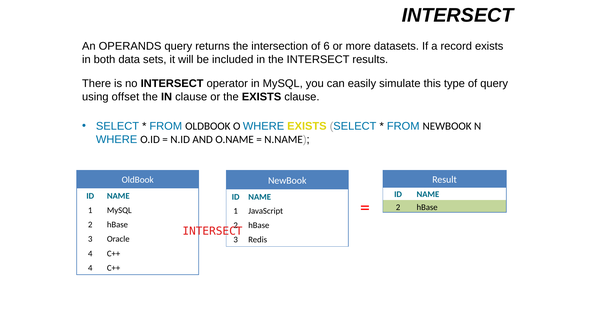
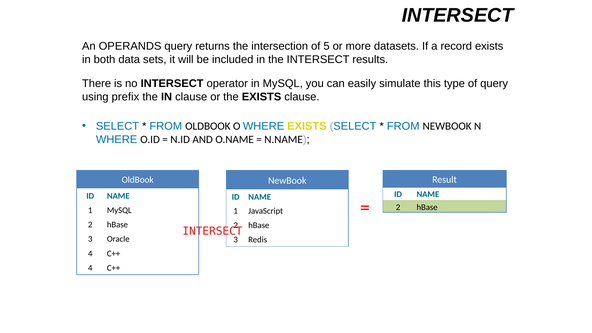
6: 6 -> 5 (327, 46)
offset: offset -> prefix (125, 97)
